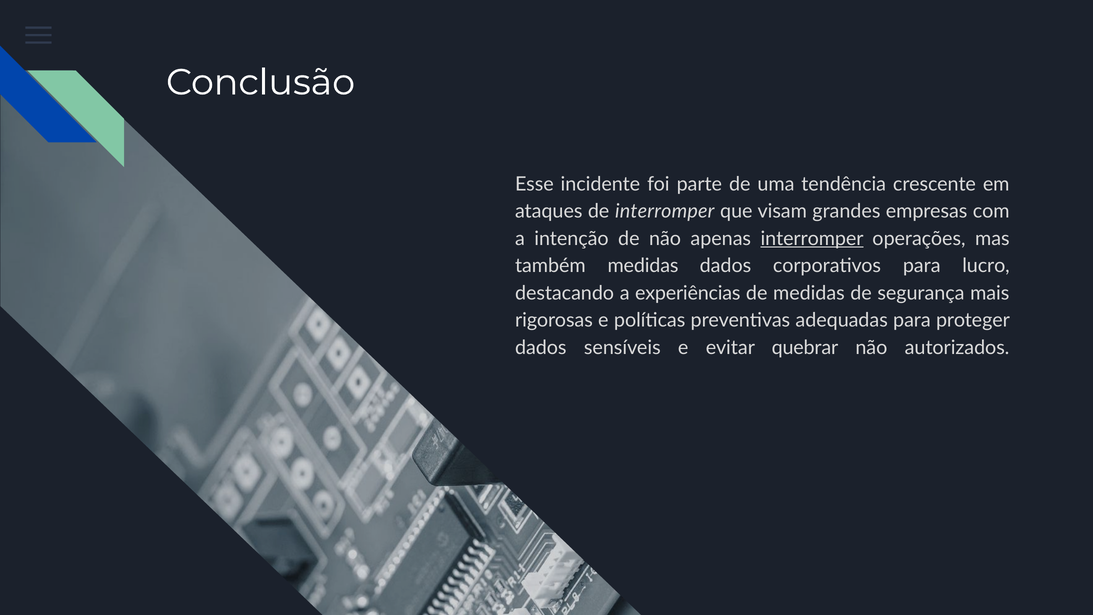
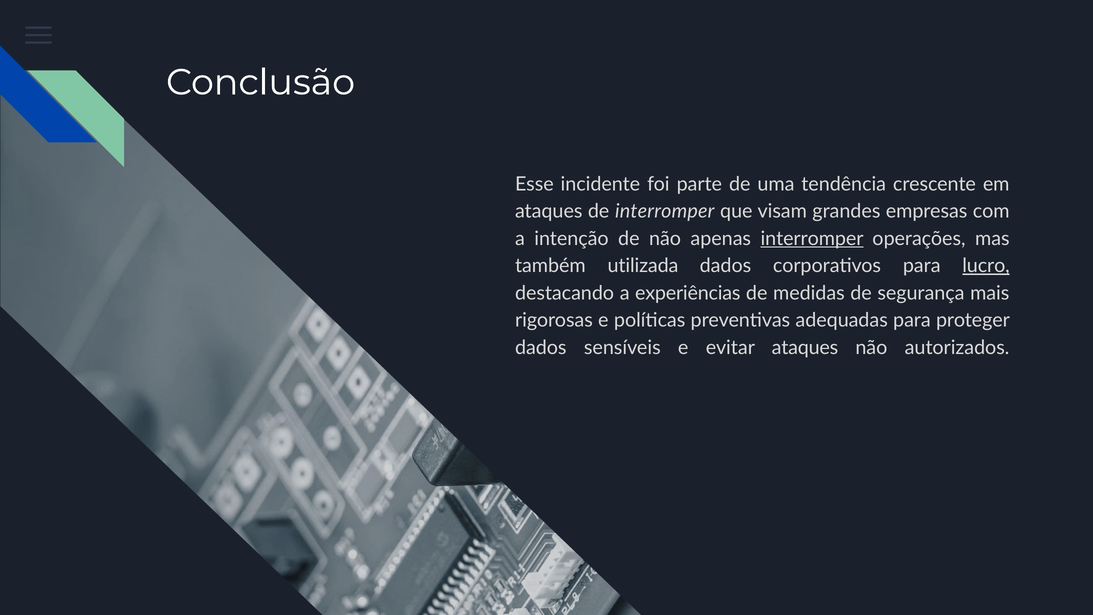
também medidas: medidas -> utilizada (643, 266)
lucro underline: none -> present (986, 266)
evitar quebrar: quebrar -> ataques (805, 347)
